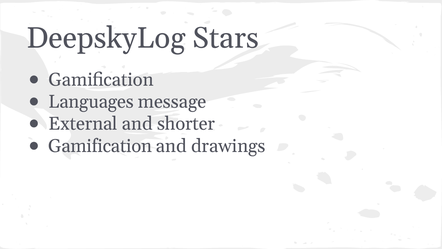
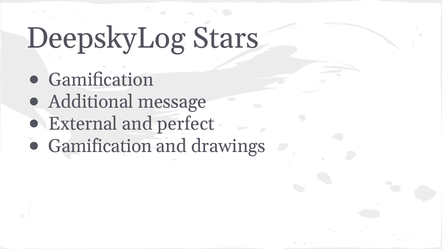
Languages: Languages -> Additional (91, 102)
shorter: shorter -> perfect (186, 124)
